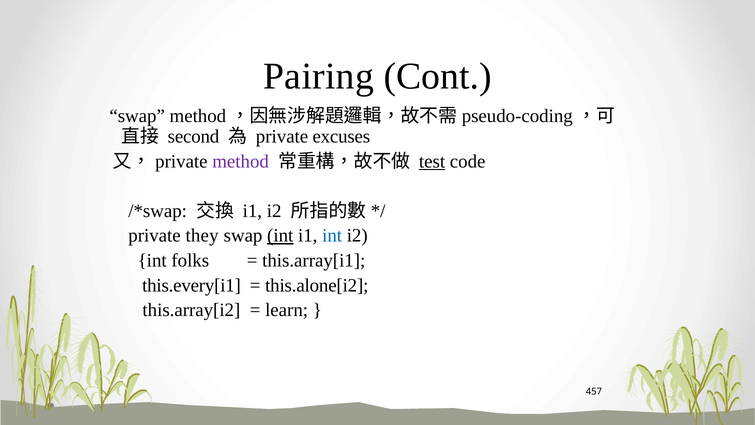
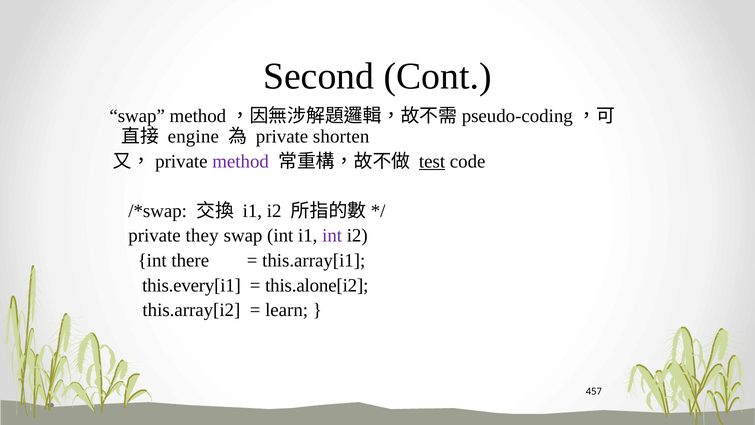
Pairing: Pairing -> Second (319, 76)
second: second -> engine (193, 136)
excuses: excuses -> shorten (341, 136)
int underline: present -> none (280, 236)
int colour: blue -> purple (332, 236)
folks: folks -> there (190, 260)
